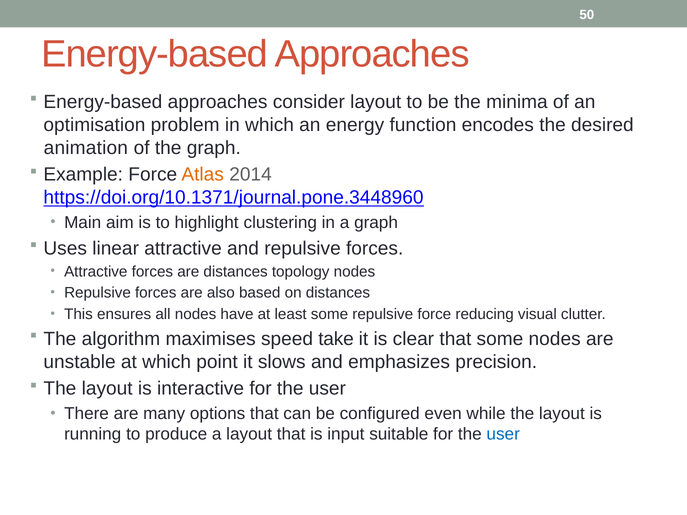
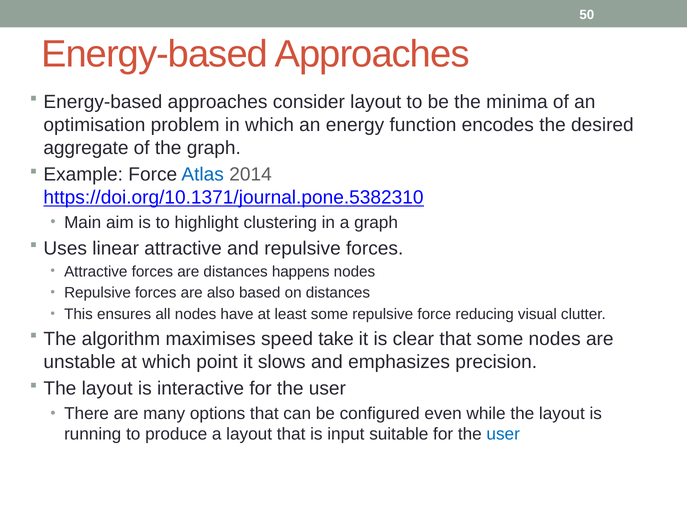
animation: animation -> aggregate (86, 148)
Atlas colour: orange -> blue (203, 175)
https://doi.org/10.1371/journal.pone.3448960: https://doi.org/10.1371/journal.pone.3448960 -> https://doi.org/10.1371/journal.pone.5382310 (234, 198)
topology: topology -> happens (301, 272)
